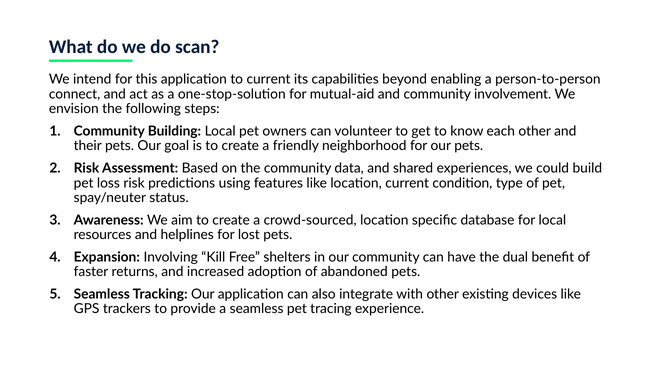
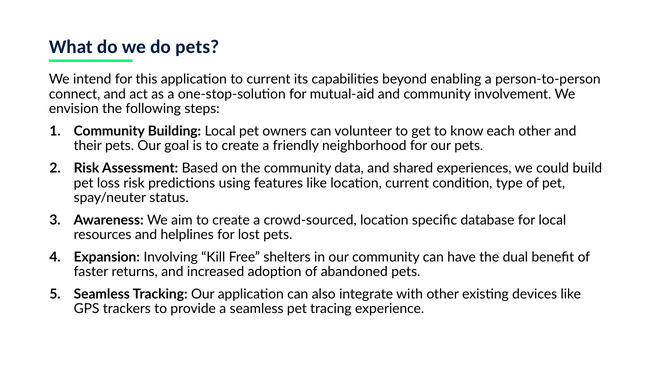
do scan: scan -> pets (197, 47)
